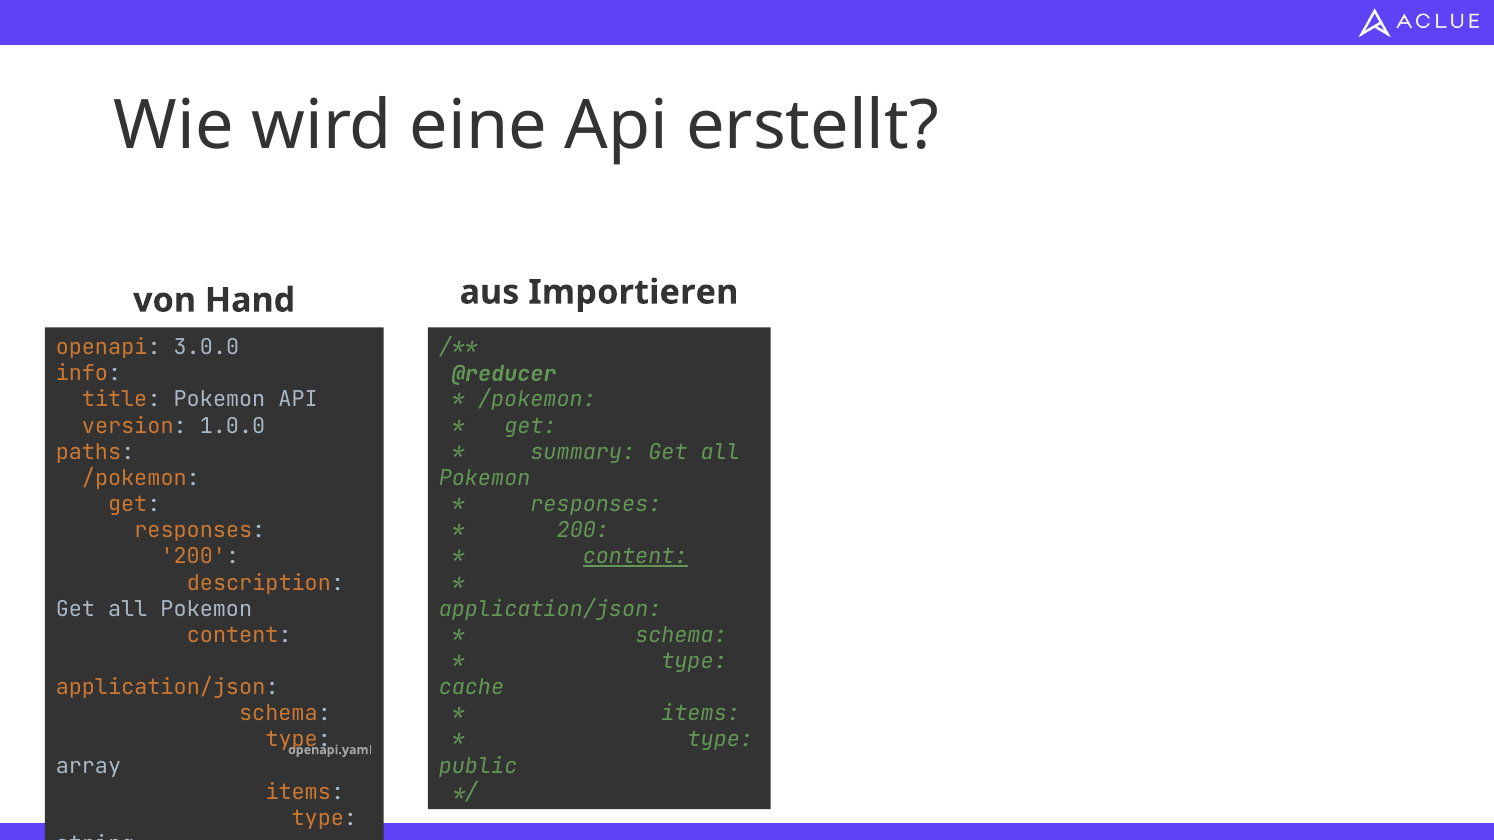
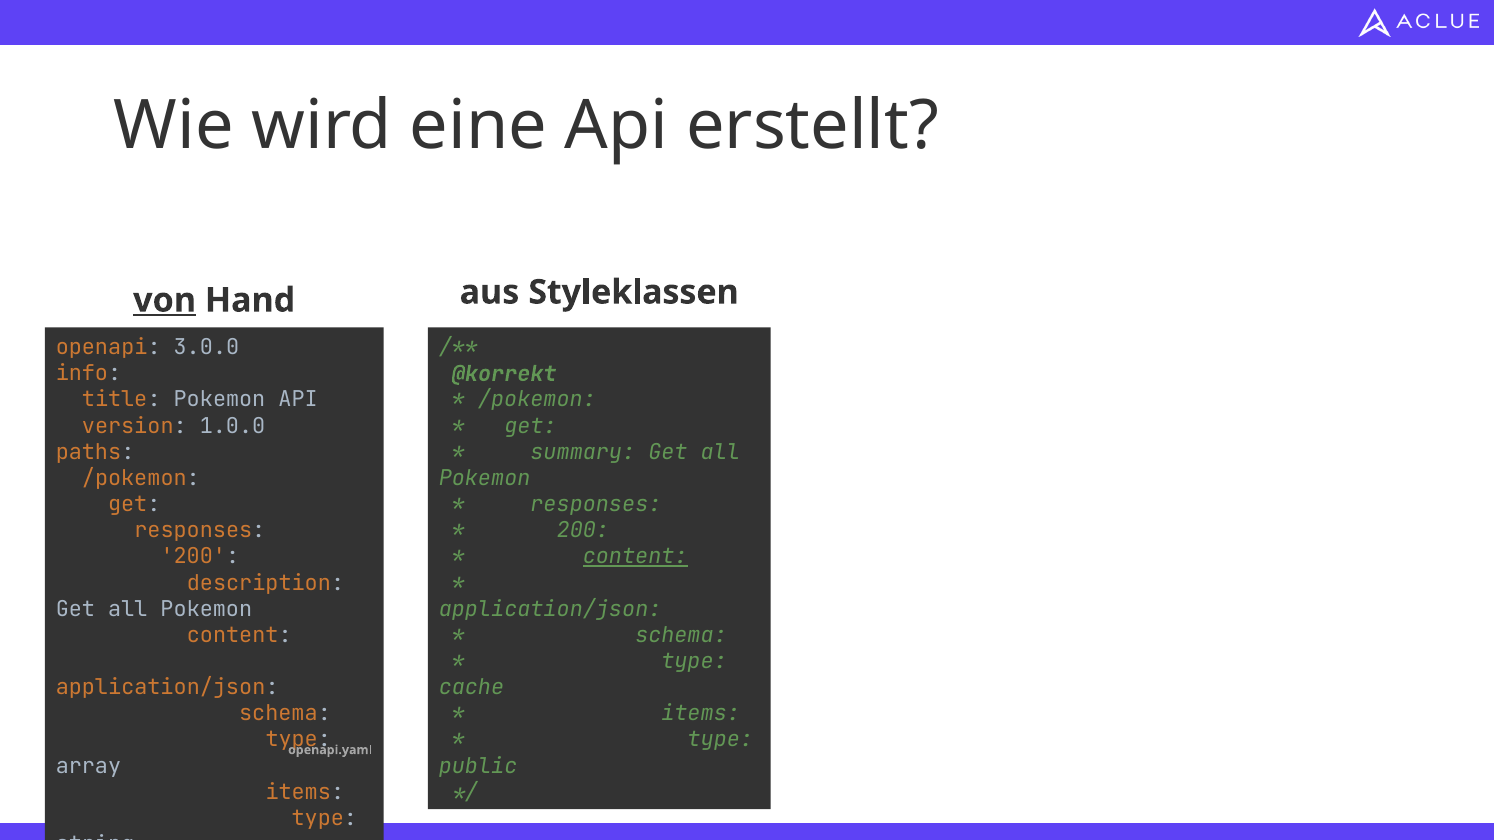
von underline: none -> present (165, 300)
Importieren: Importieren -> Styleklassen (634, 292)
@reducer: @reducer -> @korrekt (504, 374)
